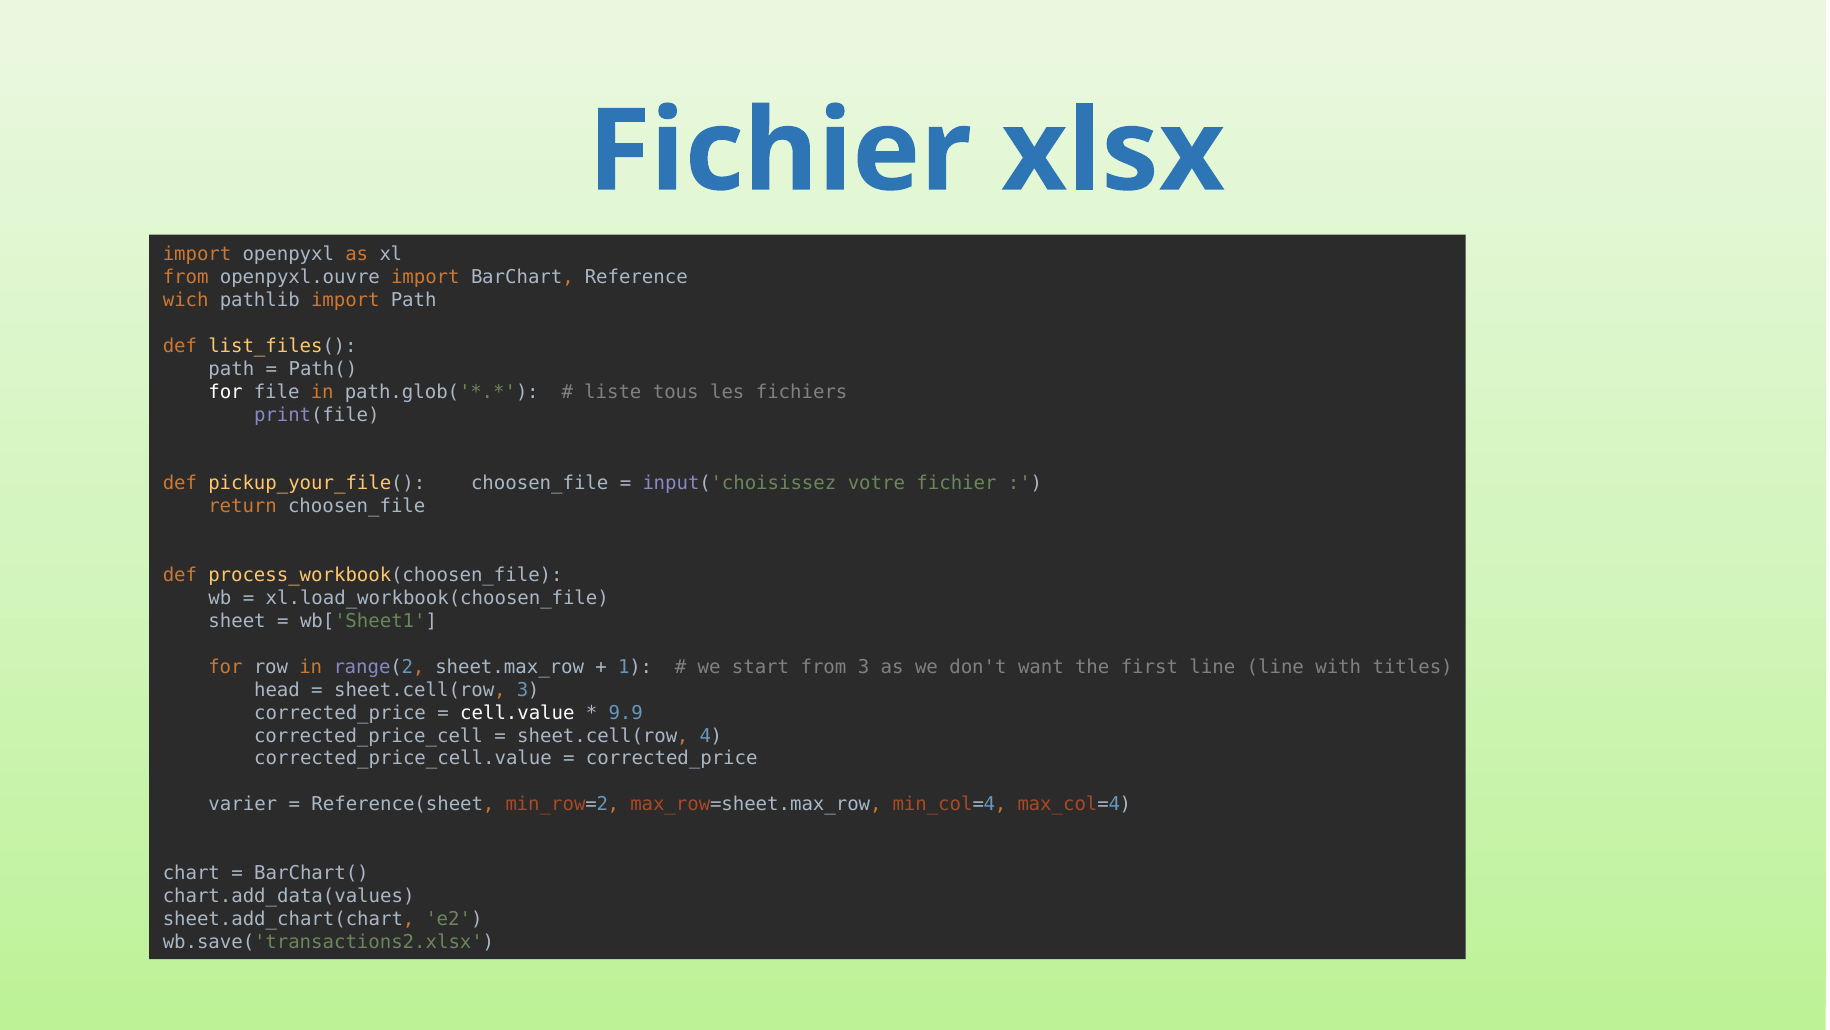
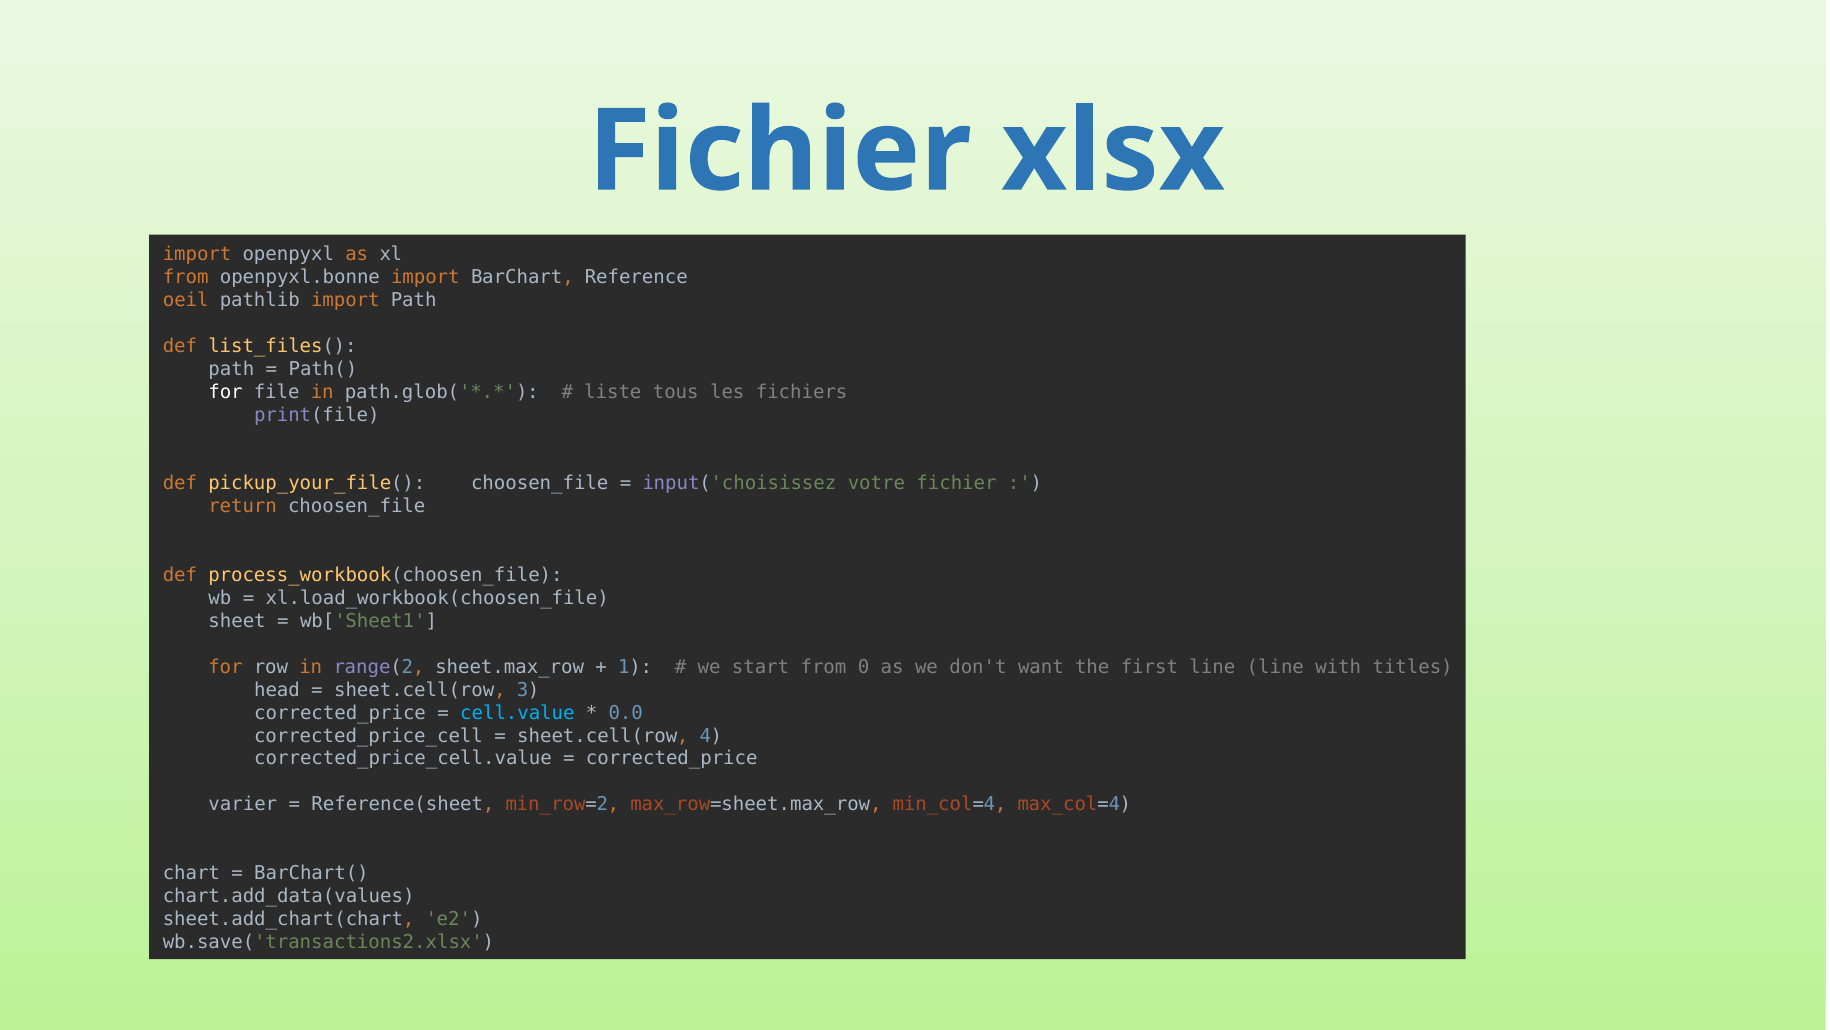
openpyxl.ouvre: openpyxl.ouvre -> openpyxl.bonne (300, 277)
wich: wich -> oeil (186, 300)
from 3: 3 -> 0 (863, 667)
cell.value colour: white -> light blue (517, 712)
9.9: 9.9 -> 0.0 (626, 712)
